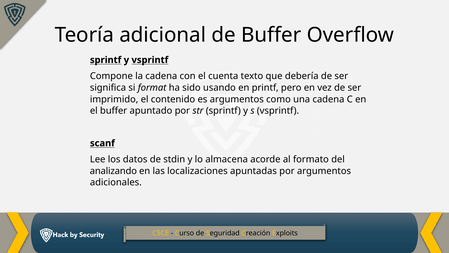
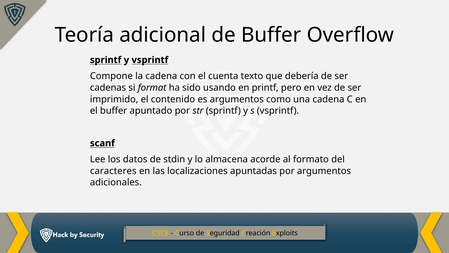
significa: significa -> cadenas (108, 88)
analizando: analizando -> caracteres (113, 171)
